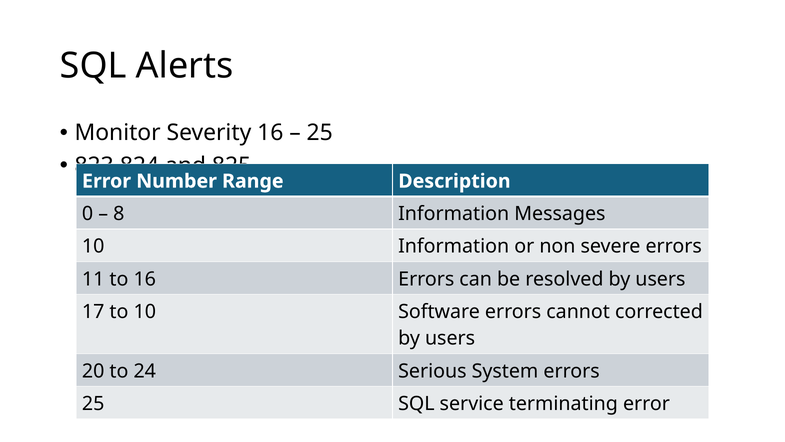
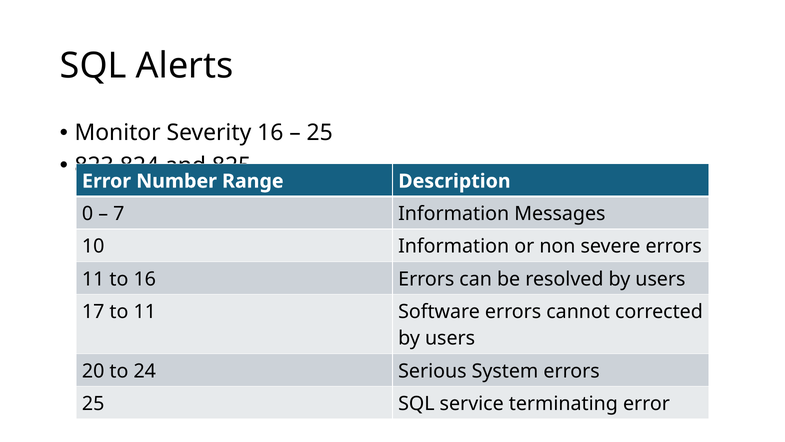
8: 8 -> 7 (119, 214)
to 10: 10 -> 11 (145, 311)
